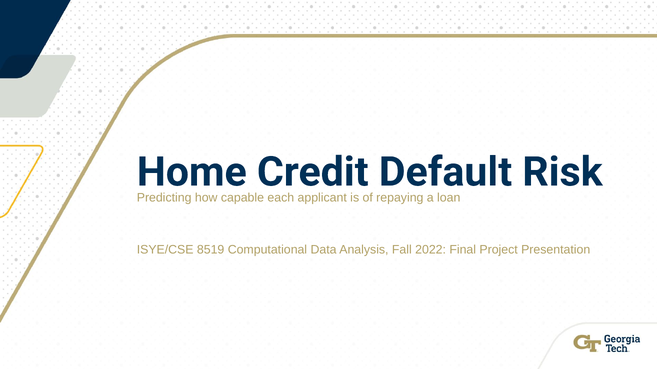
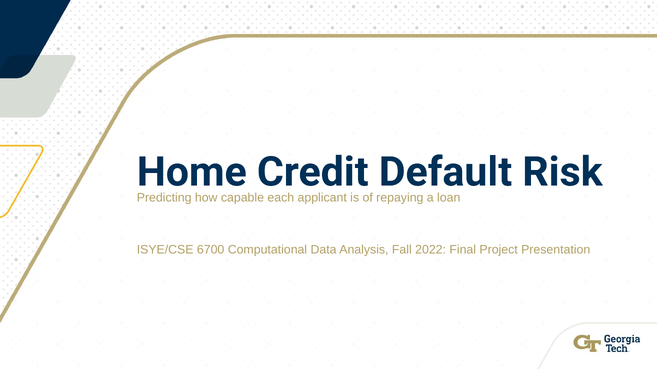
8519: 8519 -> 6700 (211, 250)
